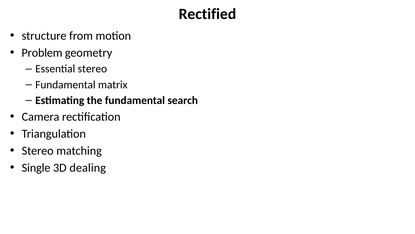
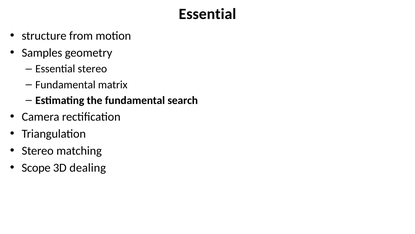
Rectified: Rectified -> Essential (207, 14)
Problem: Problem -> Samples (42, 53)
Single: Single -> Scope (36, 168)
